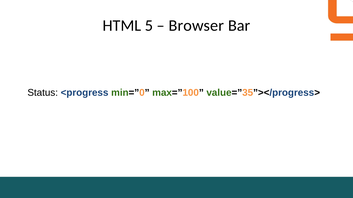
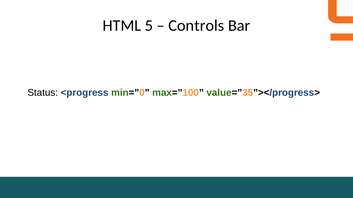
Browser: Browser -> Controls (196, 26)
